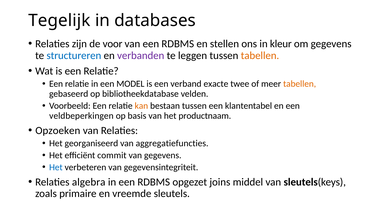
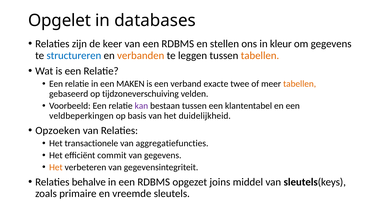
Tegelijk: Tegelijk -> Opgelet (60, 20)
voor: voor -> keer (113, 44)
verbanden colour: purple -> orange (141, 55)
MODEL: MODEL -> MAKEN (130, 84)
bibliotheekdatabase: bibliotheekdatabase -> tijdzoneverschuiving (140, 94)
kan colour: orange -> purple (141, 106)
productnaam: productnaam -> duidelijkheid (205, 116)
georganiseerd: georganiseerd -> transactionele (91, 143)
Het colour: blue -> orange (56, 167)
algebra: algebra -> behalve (89, 182)
